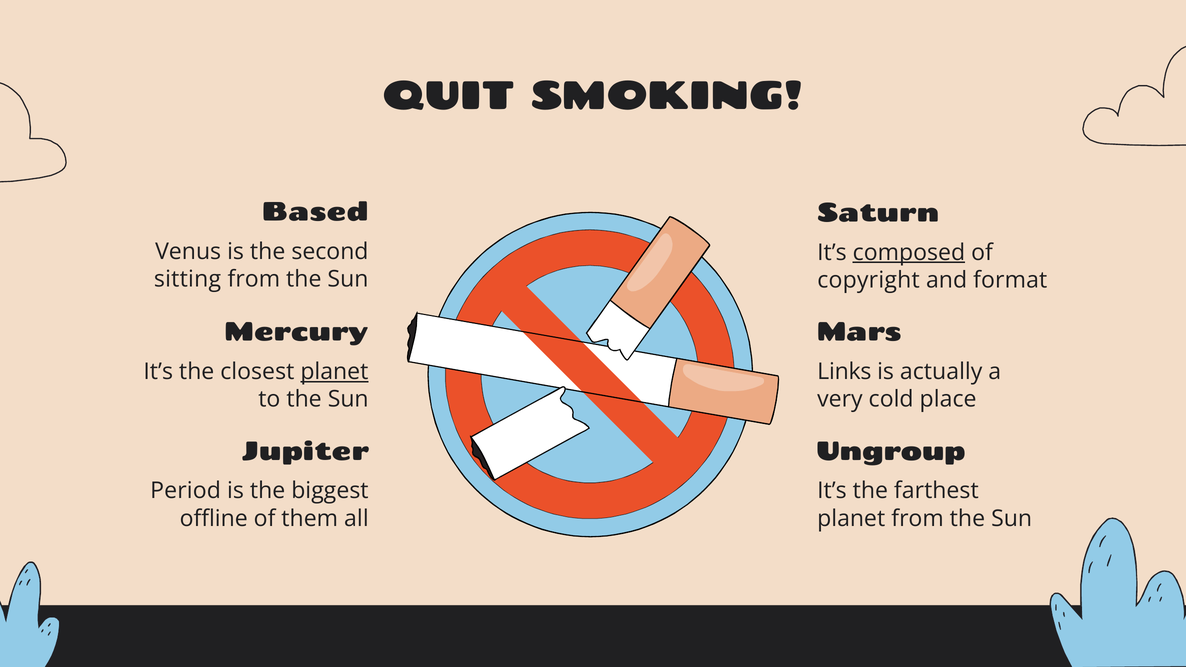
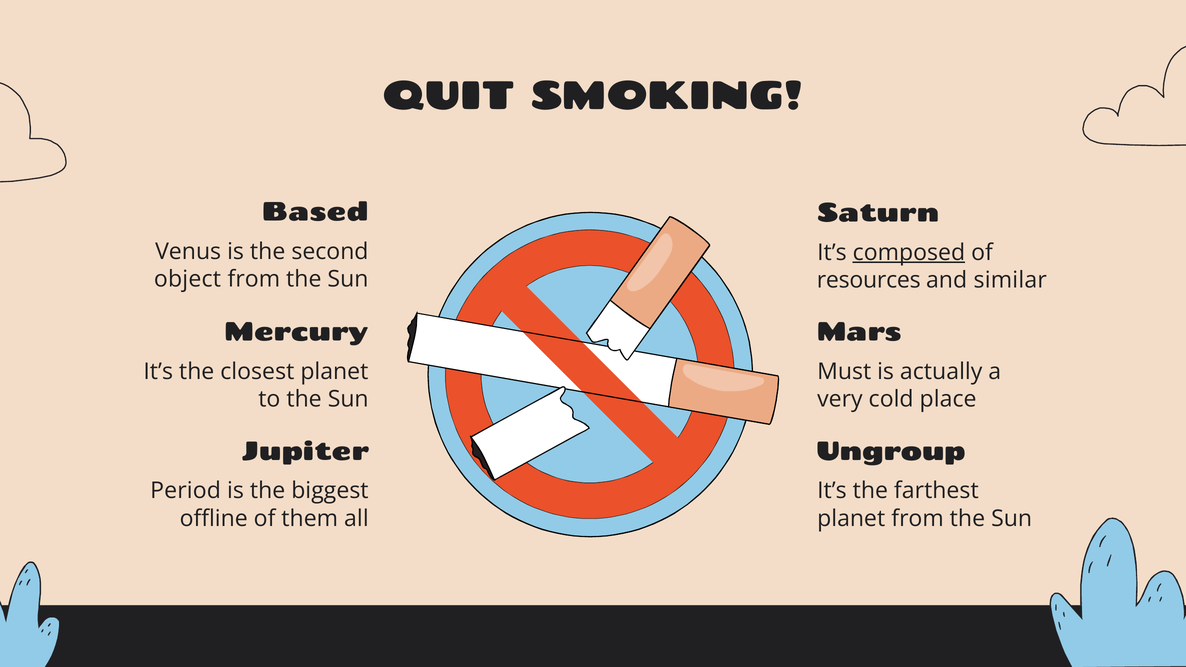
sitting: sitting -> object (187, 279)
copyright: copyright -> resources (869, 280)
format: format -> similar (1010, 280)
planet underline: present -> none (334, 372)
Links: Links -> Must (844, 372)
